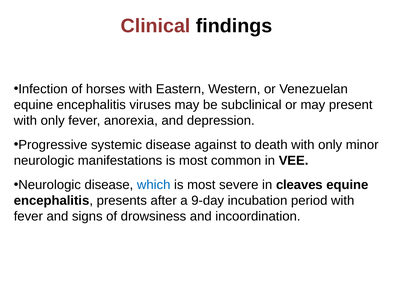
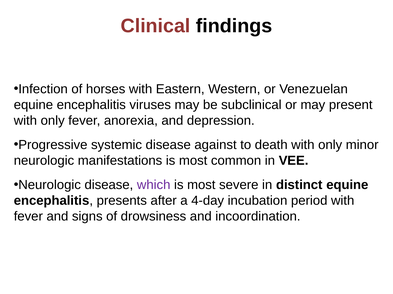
which colour: blue -> purple (154, 185)
cleaves: cleaves -> distinct (299, 185)
9-day: 9-day -> 4-day (208, 201)
